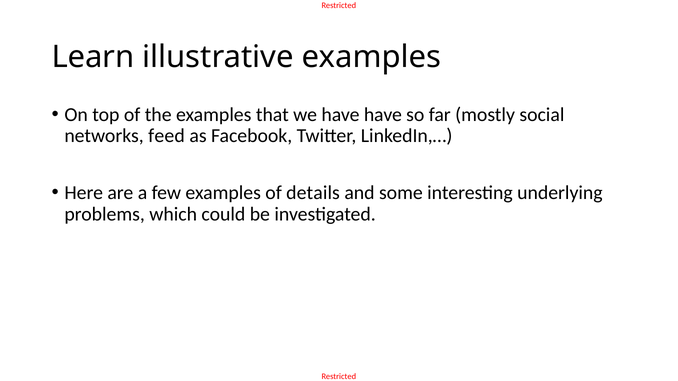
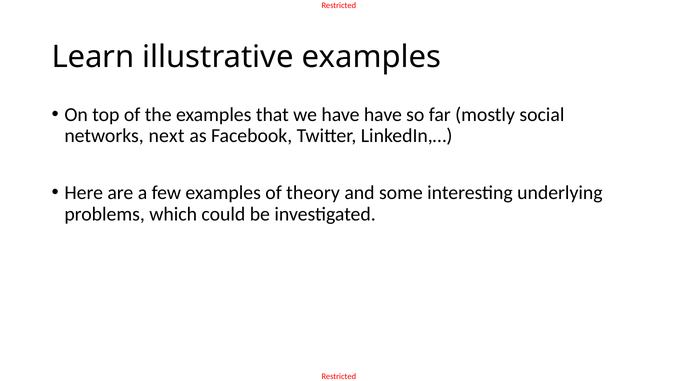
feed: feed -> next (166, 136)
details: details -> theory (313, 193)
